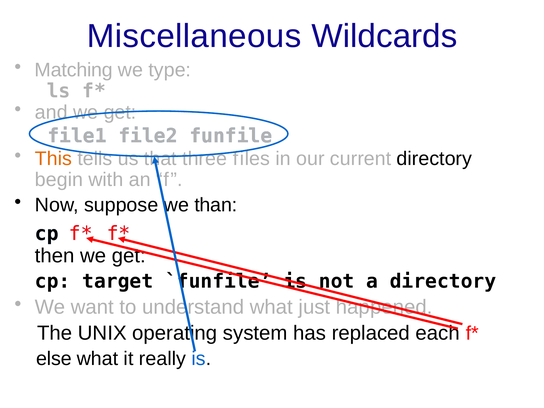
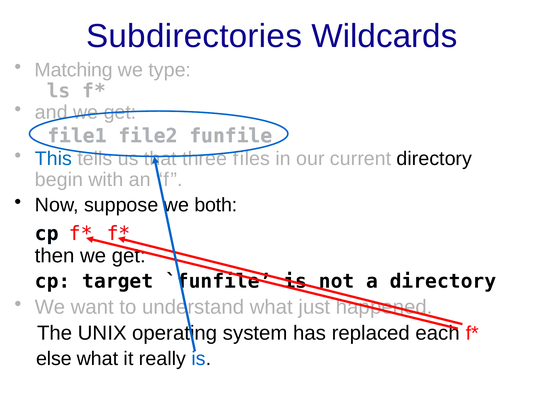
Miscellaneous: Miscellaneous -> Subdirectories (194, 36)
This colour: orange -> blue (53, 159)
than: than -> both (216, 205)
